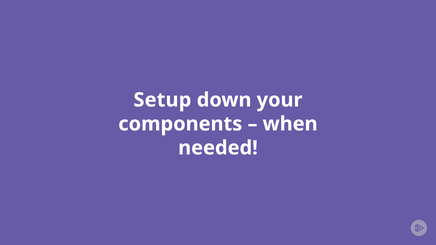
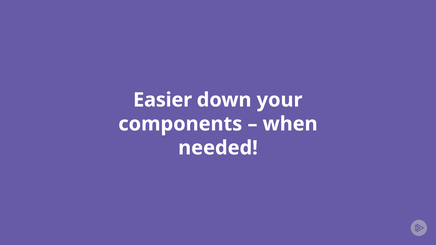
Setup: Setup -> Easier (163, 100)
